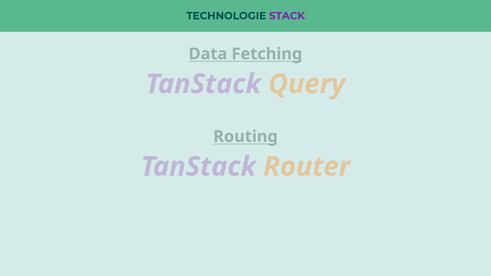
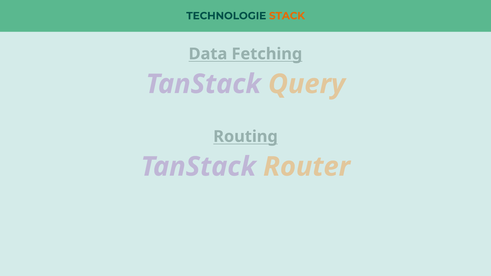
STACK colour: purple -> orange (287, 16)
